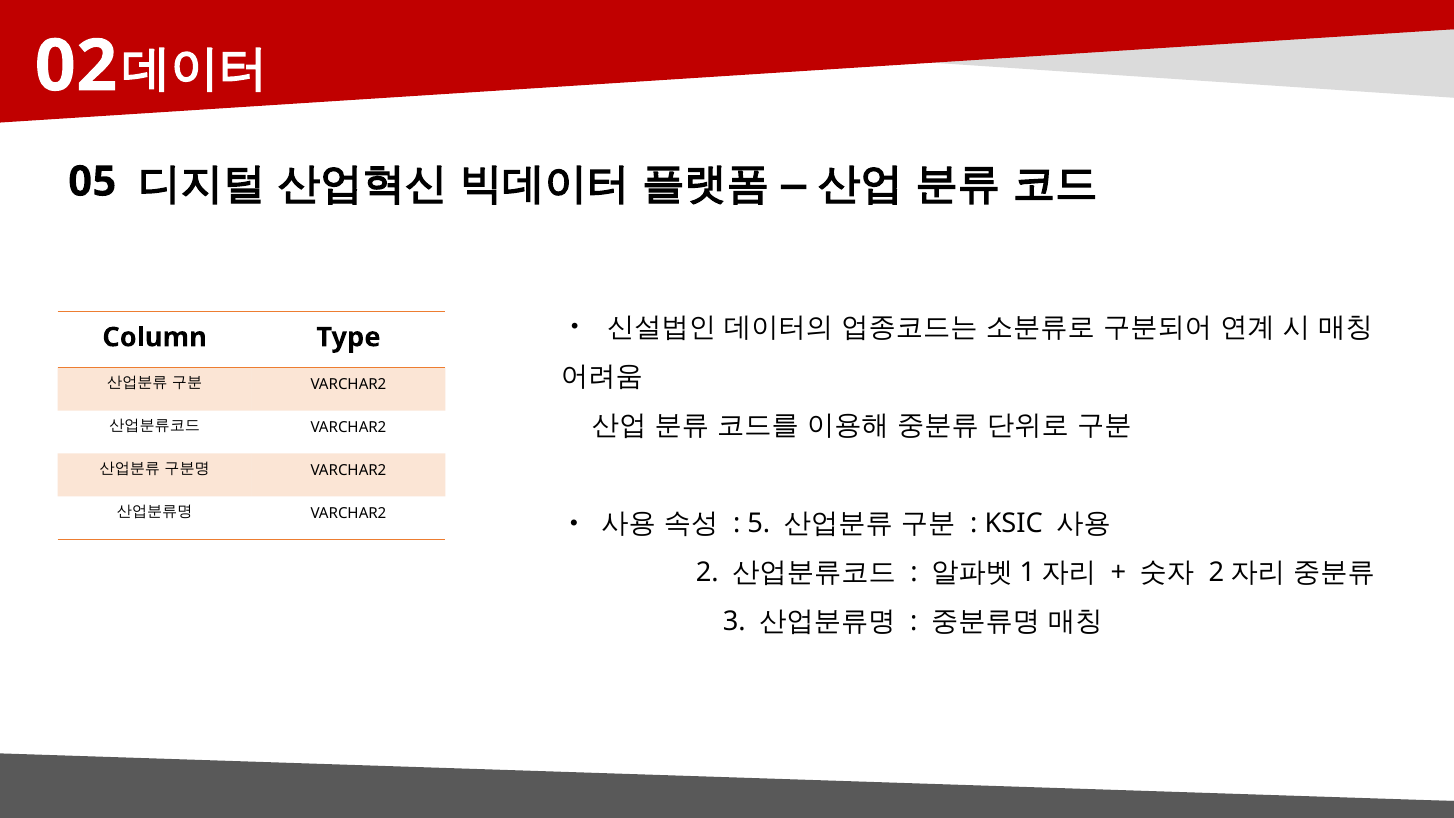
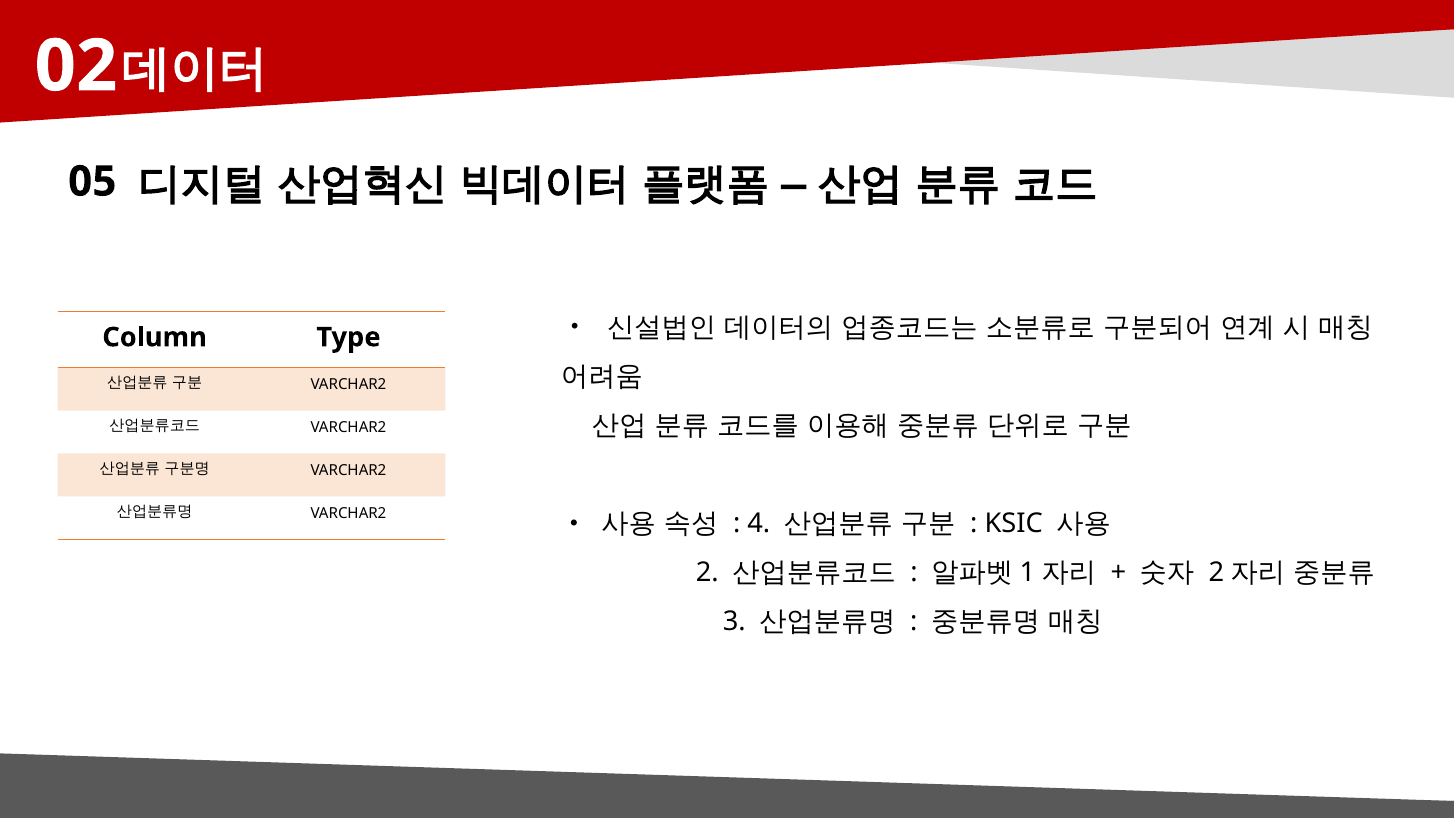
5: 5 -> 4 (759, 523)
